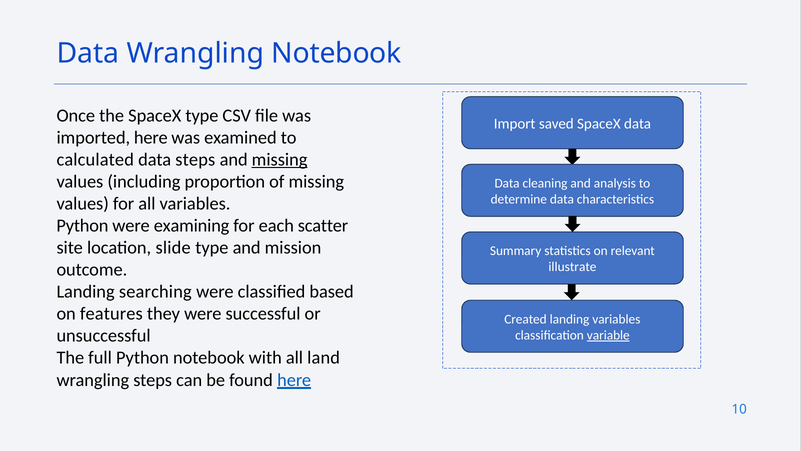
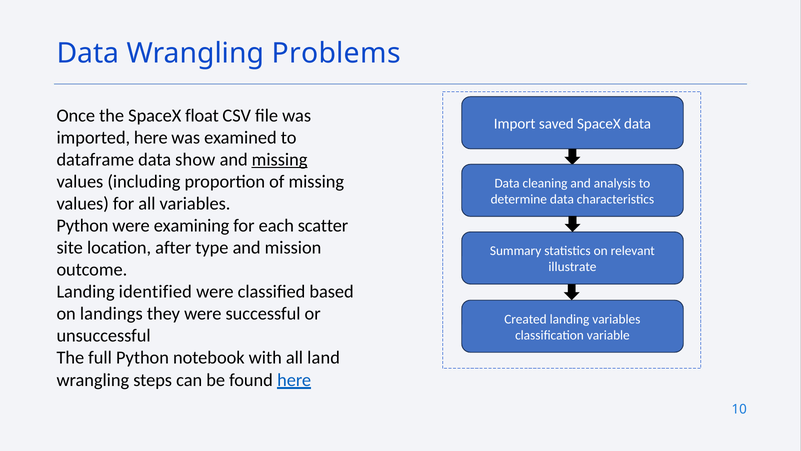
Wrangling Notebook: Notebook -> Problems (336, 54)
SpaceX type: type -> float (202, 115)
calculated: calculated -> dataframe (95, 159)
data steps: steps -> show (195, 159)
slide: slide -> after (173, 247)
searching: searching -> identified (155, 292)
features: features -> landings (111, 314)
variable underline: present -> none (608, 335)
